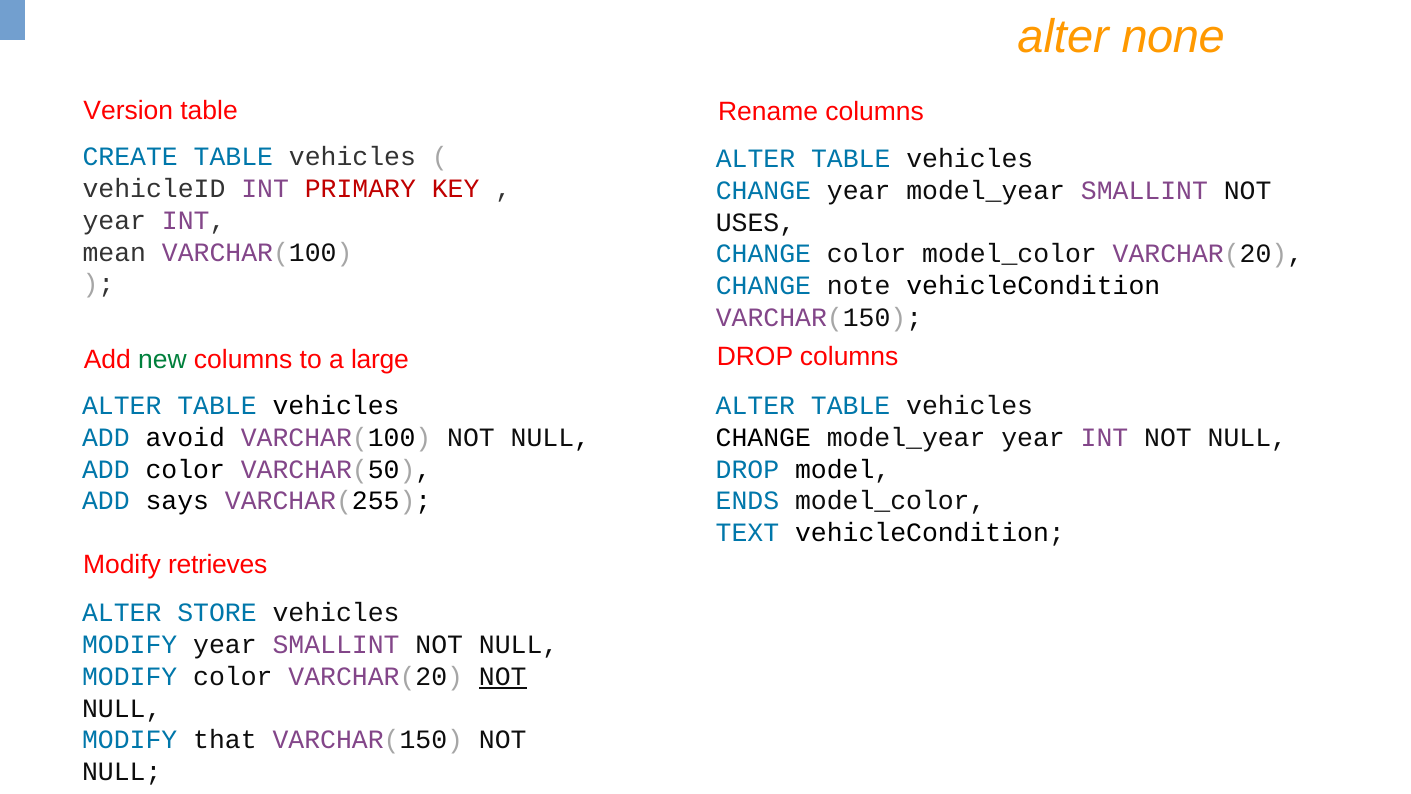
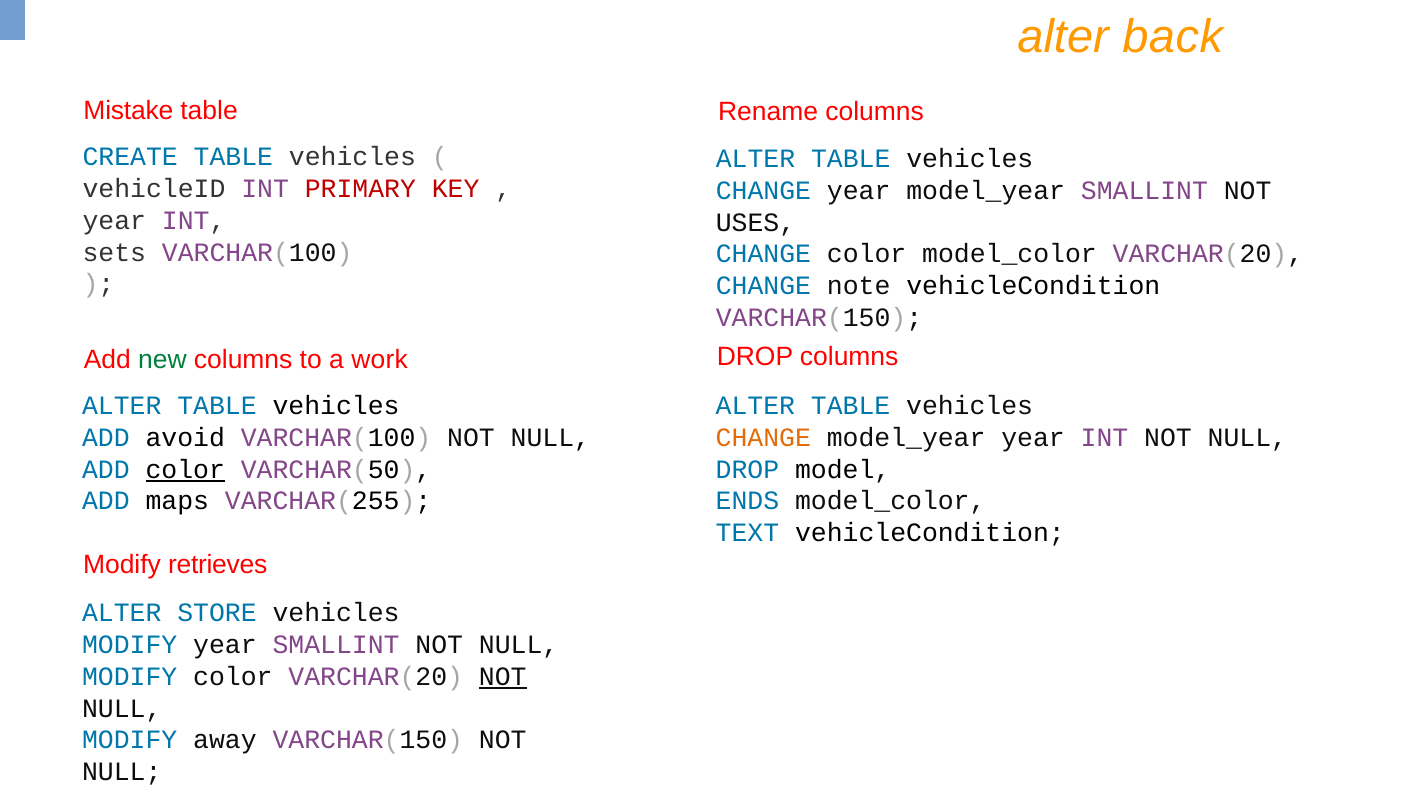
none: none -> back (1173, 37)
Version: Version -> Mistake (128, 111)
mean: mean -> sets (114, 252)
large: large -> work (380, 360)
CHANGE colour: black -> orange (763, 437)
color underline: none -> present (185, 469)
says: says -> maps (177, 501)
that: that -> away (225, 740)
